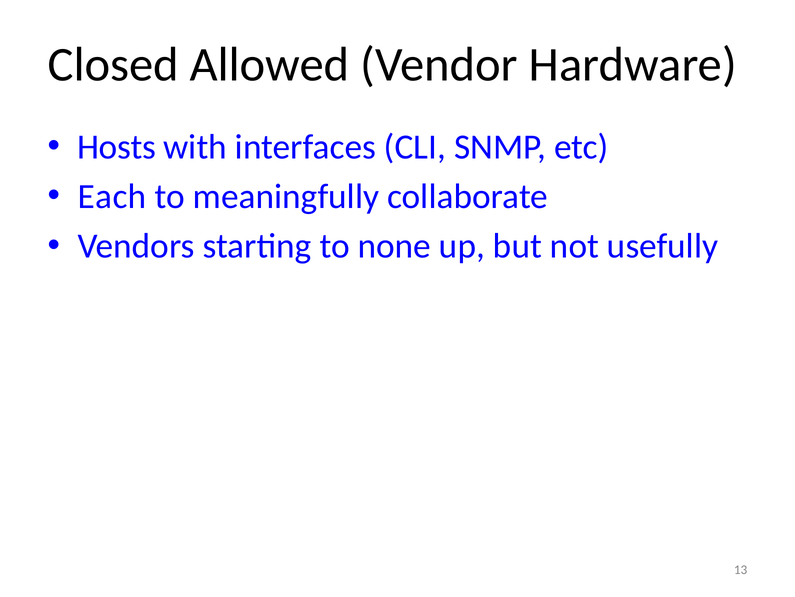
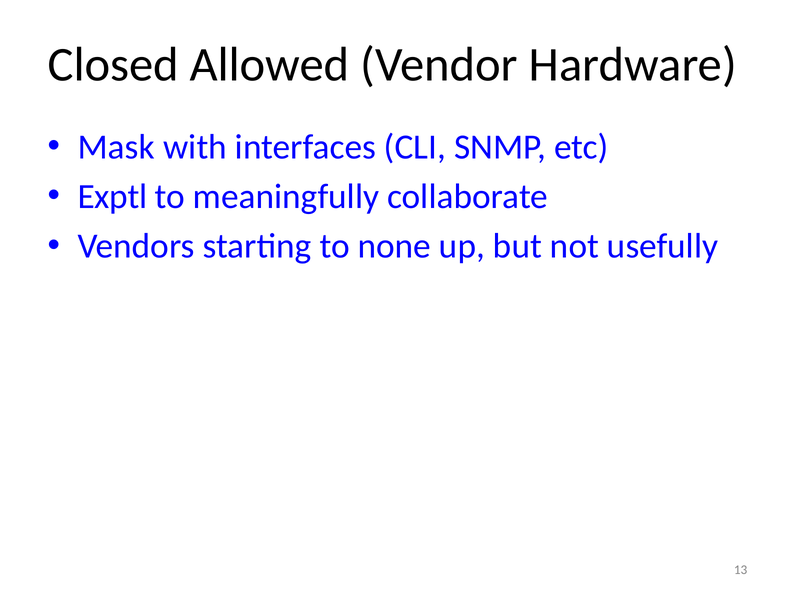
Hosts: Hosts -> Mask (116, 147)
Each: Each -> Exptl (112, 196)
